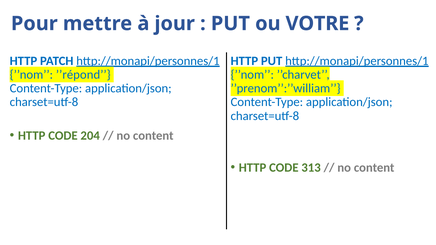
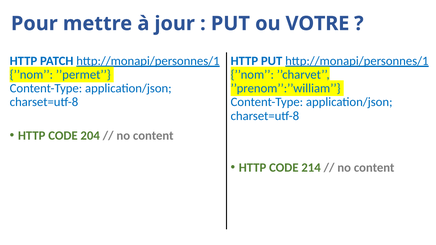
’’répond: ’’répond -> ’’permet (83, 75)
313: 313 -> 214 (311, 168)
